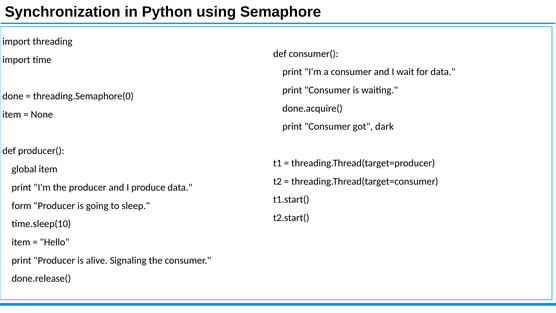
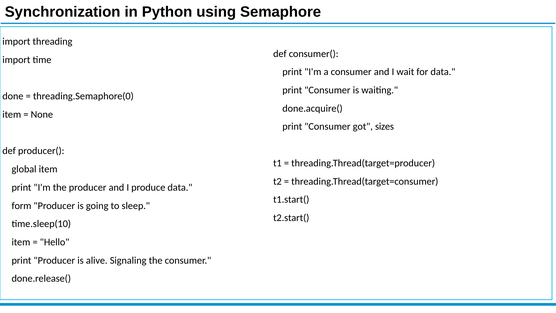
dark: dark -> sizes (385, 127)
